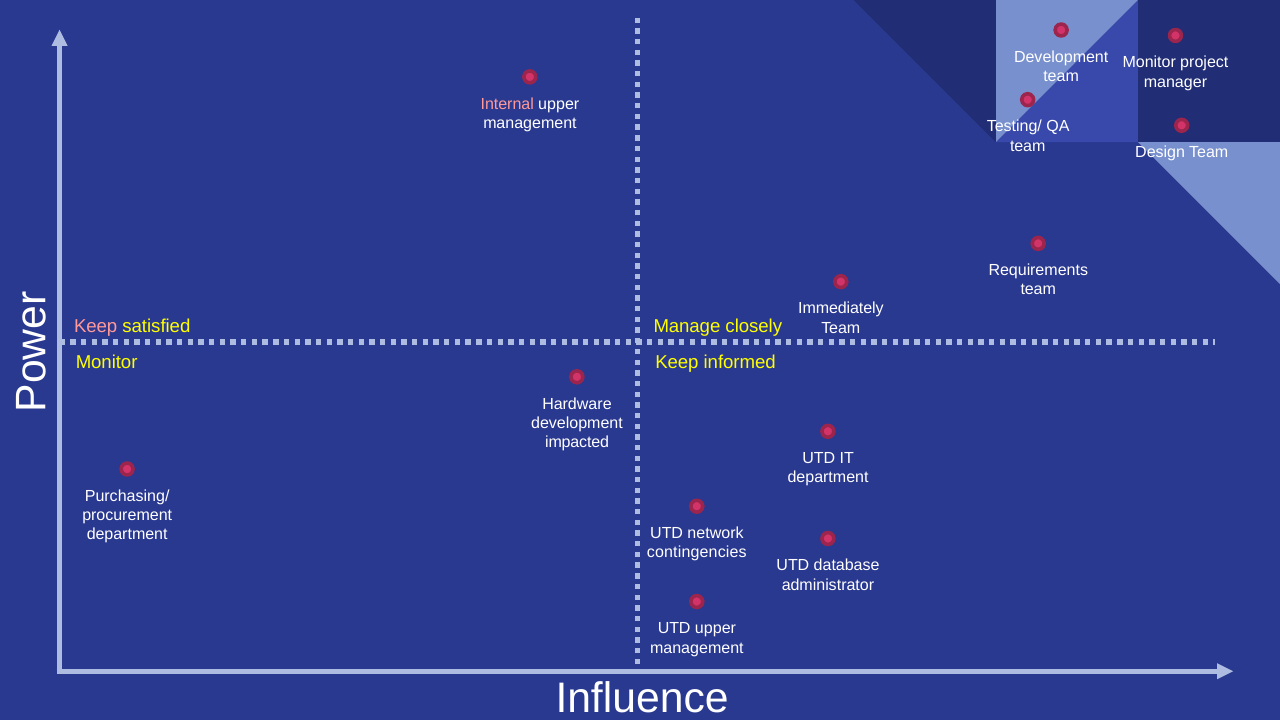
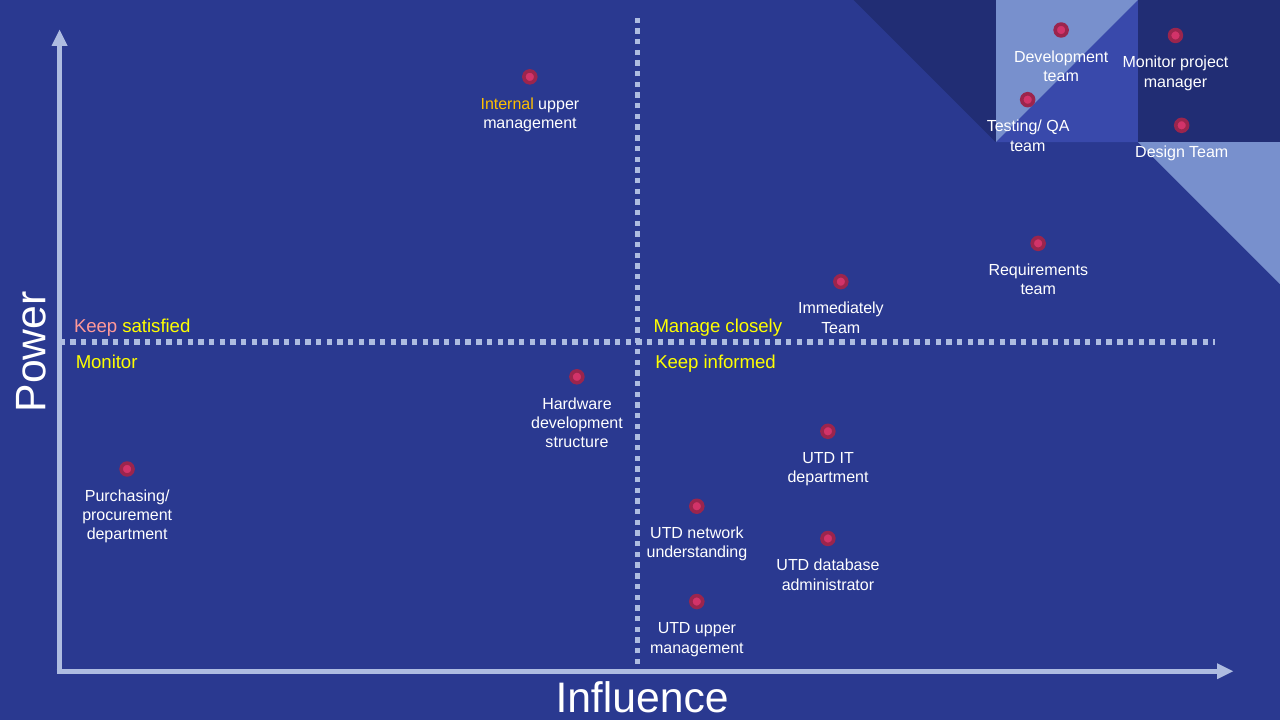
Internal colour: pink -> yellow (507, 104)
impacted: impacted -> structure (577, 442)
contingencies: contingencies -> understanding (697, 553)
